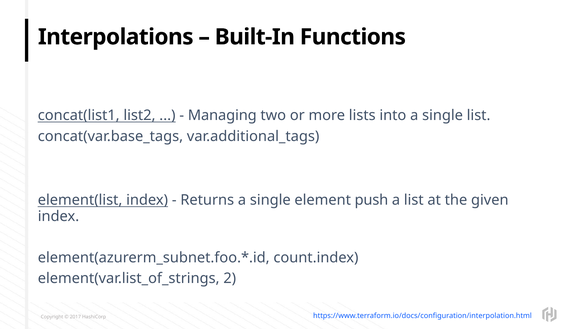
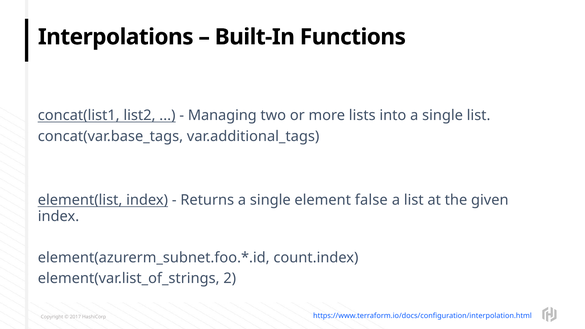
push: push -> false (371, 200)
